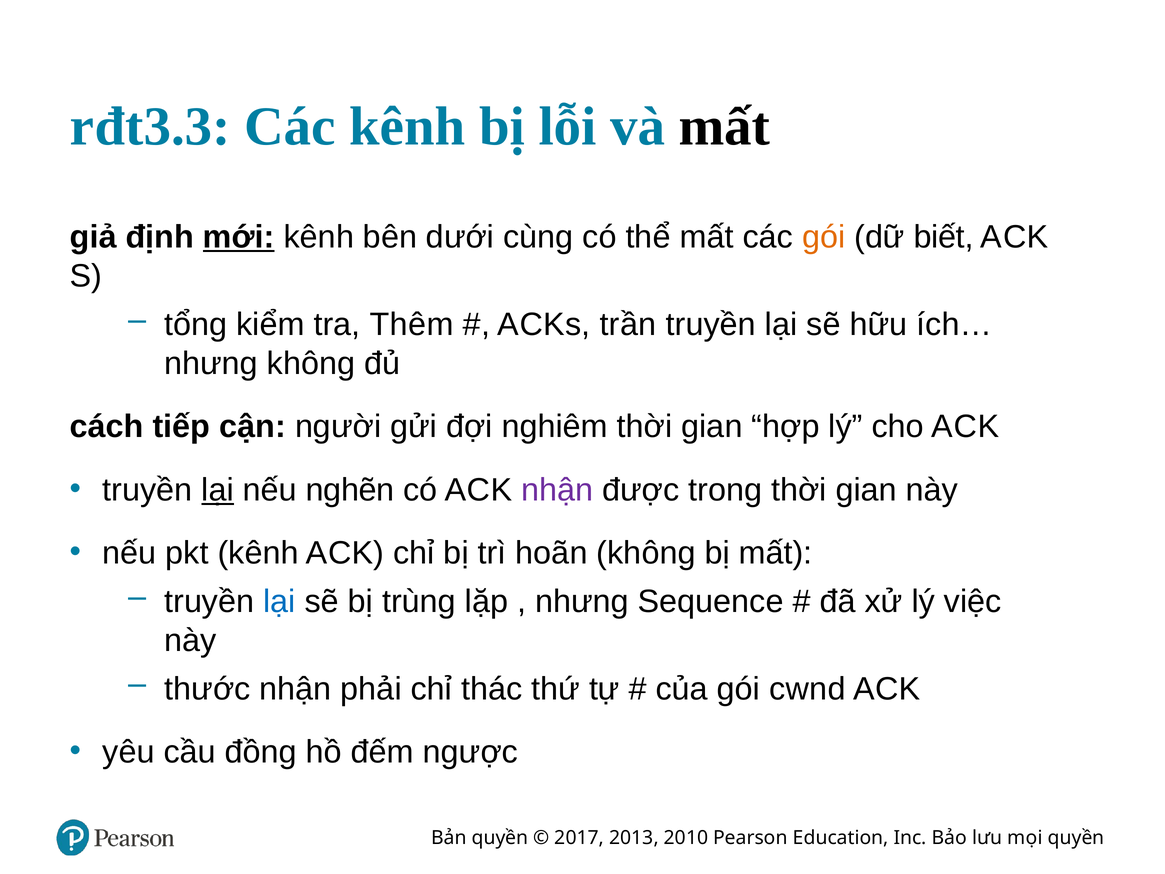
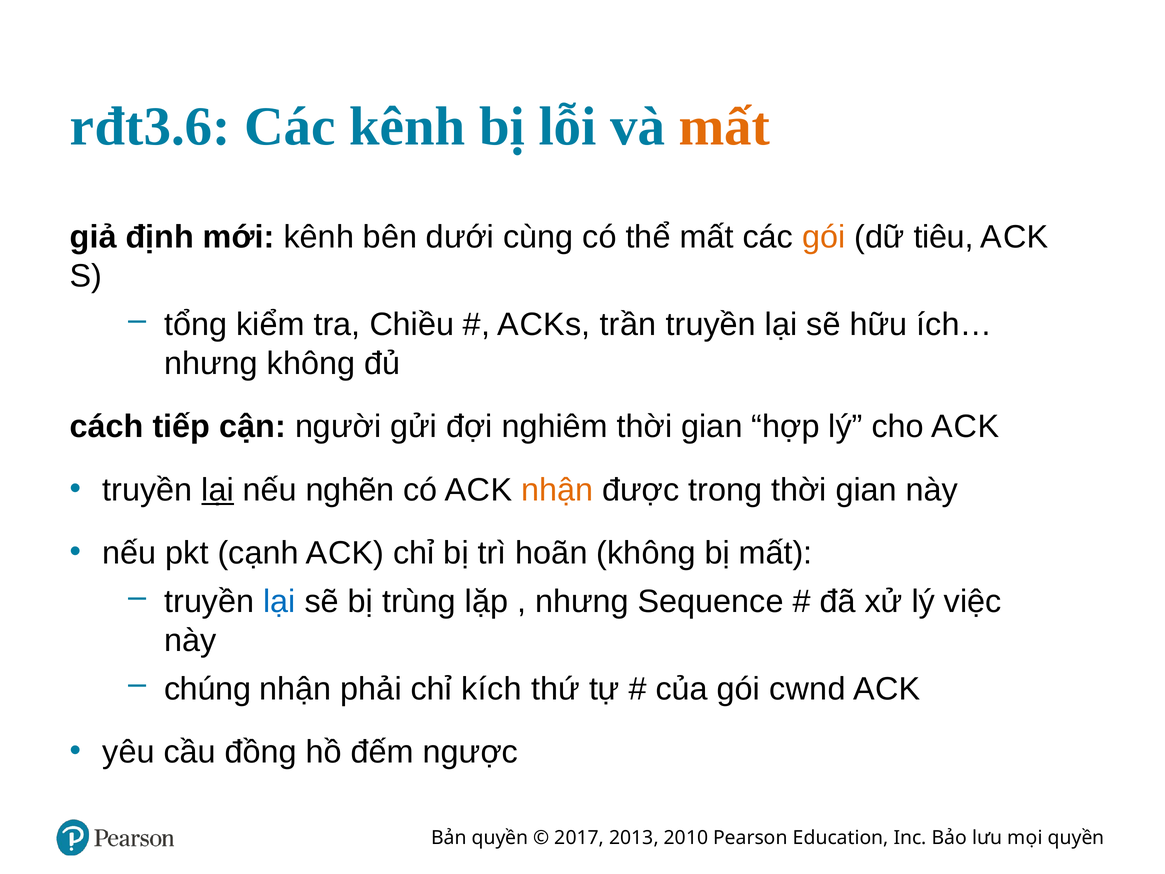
t3.3: t3.3 -> t3.6 (178, 126)
mất colour: black -> orange (724, 126)
mới underline: present -> none (239, 237)
biết: biết -> tiêu (944, 237)
Thêm: Thêm -> Chiều (412, 325)
nhận colour: purple -> orange (557, 490)
pkt kênh: kênh -> cạnh (258, 553)
thước: thước -> chúng (208, 689)
thác: thác -> kích (492, 689)
